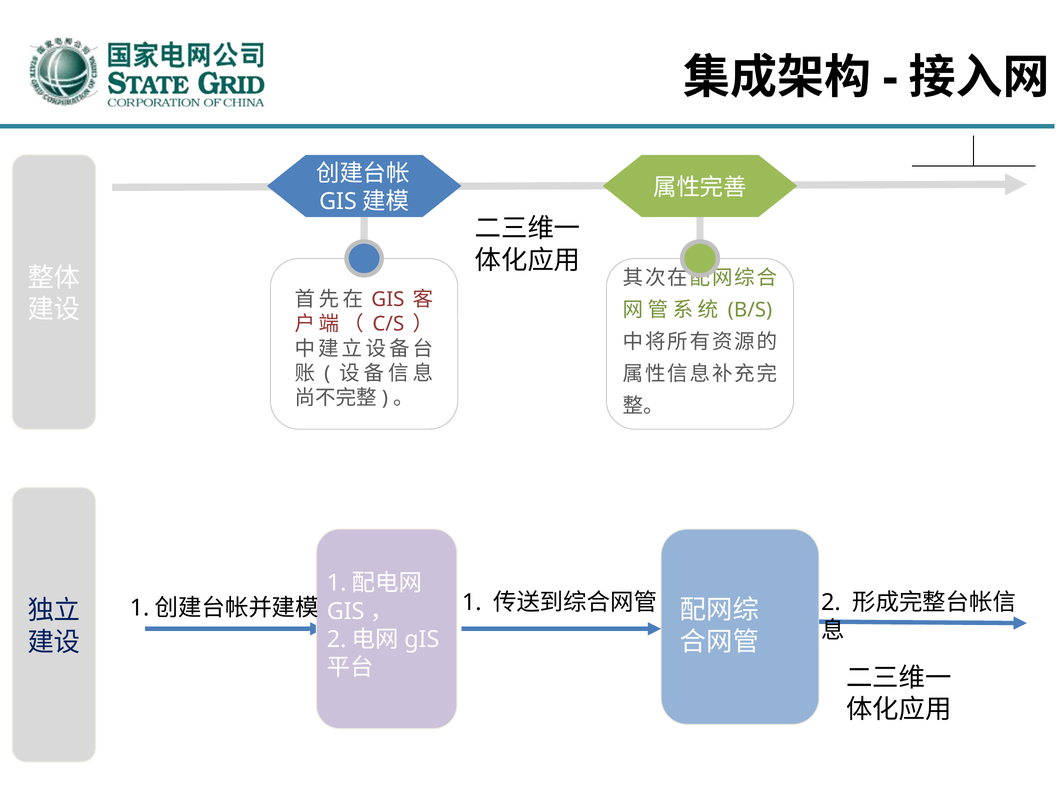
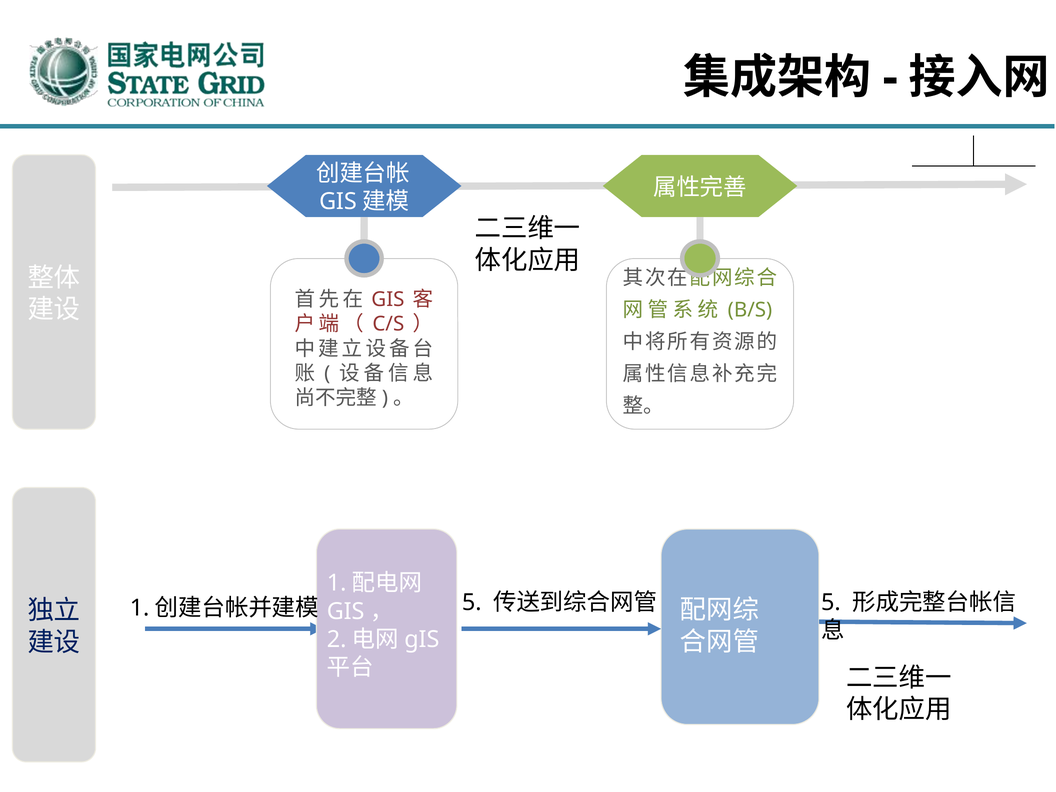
1: 1 -> 5 (472, 602)
2: 2 -> 5 (831, 602)
